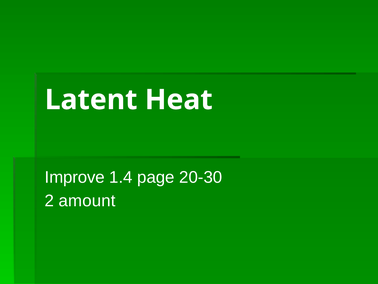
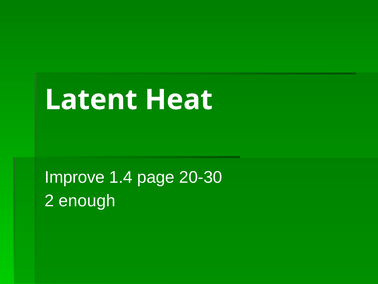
amount: amount -> enough (87, 200)
